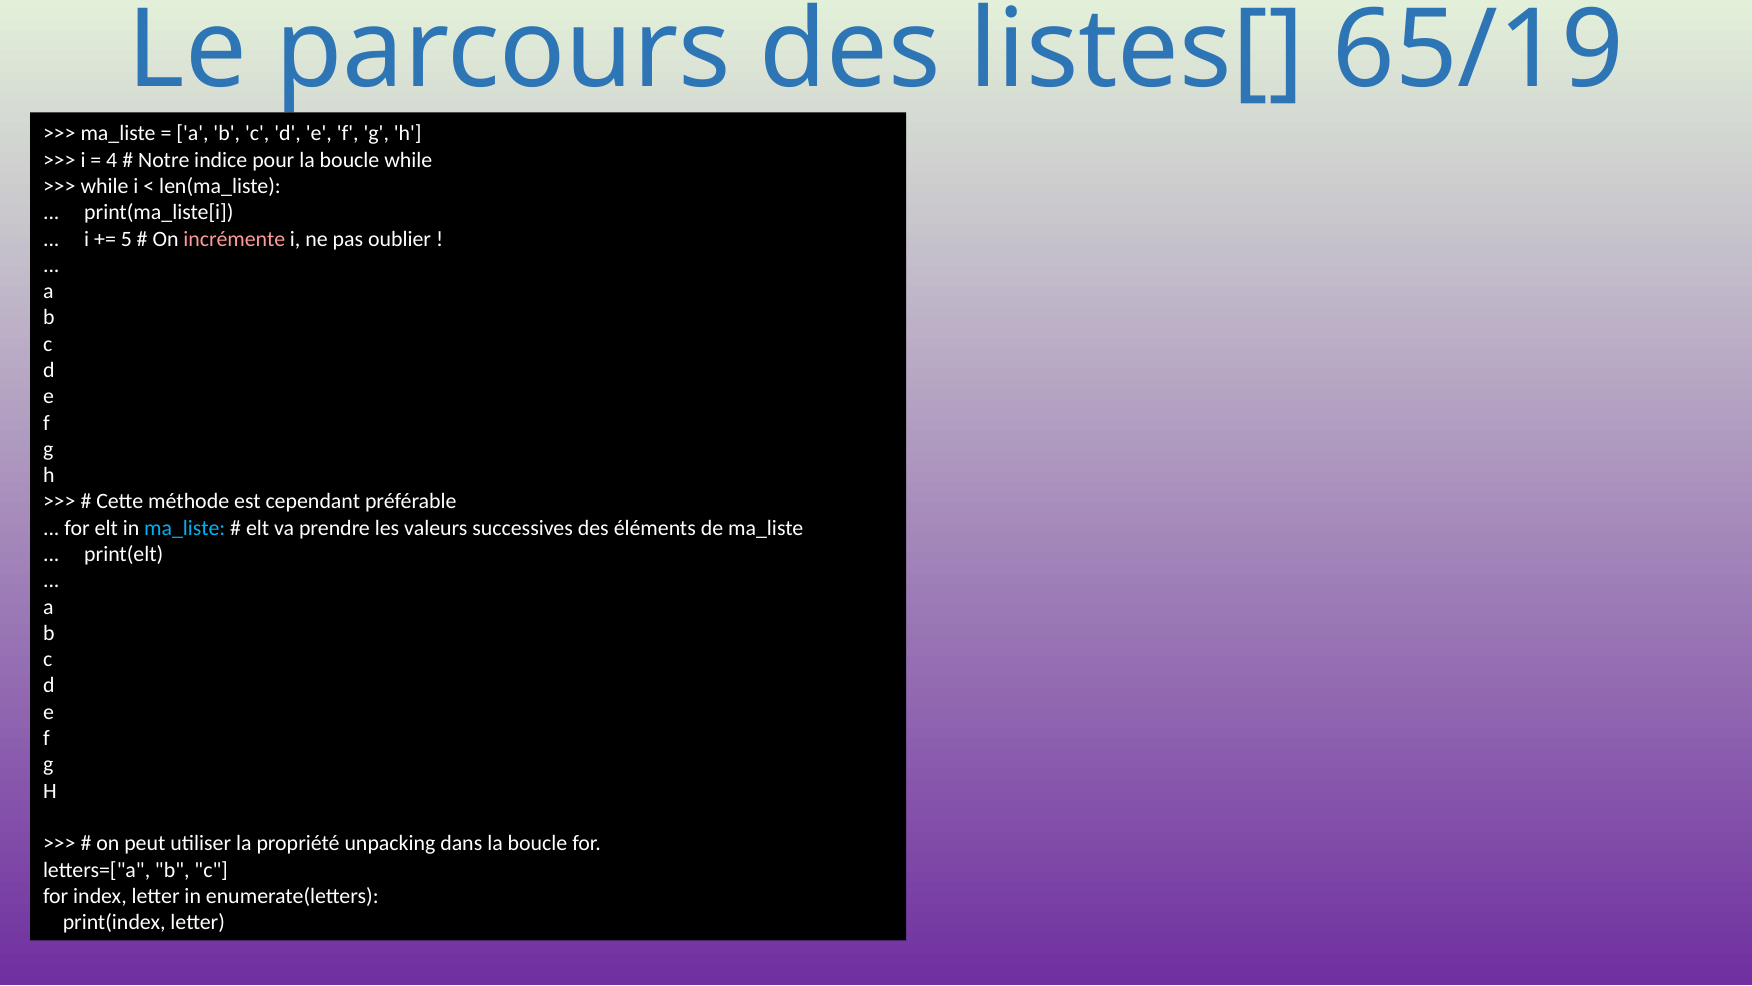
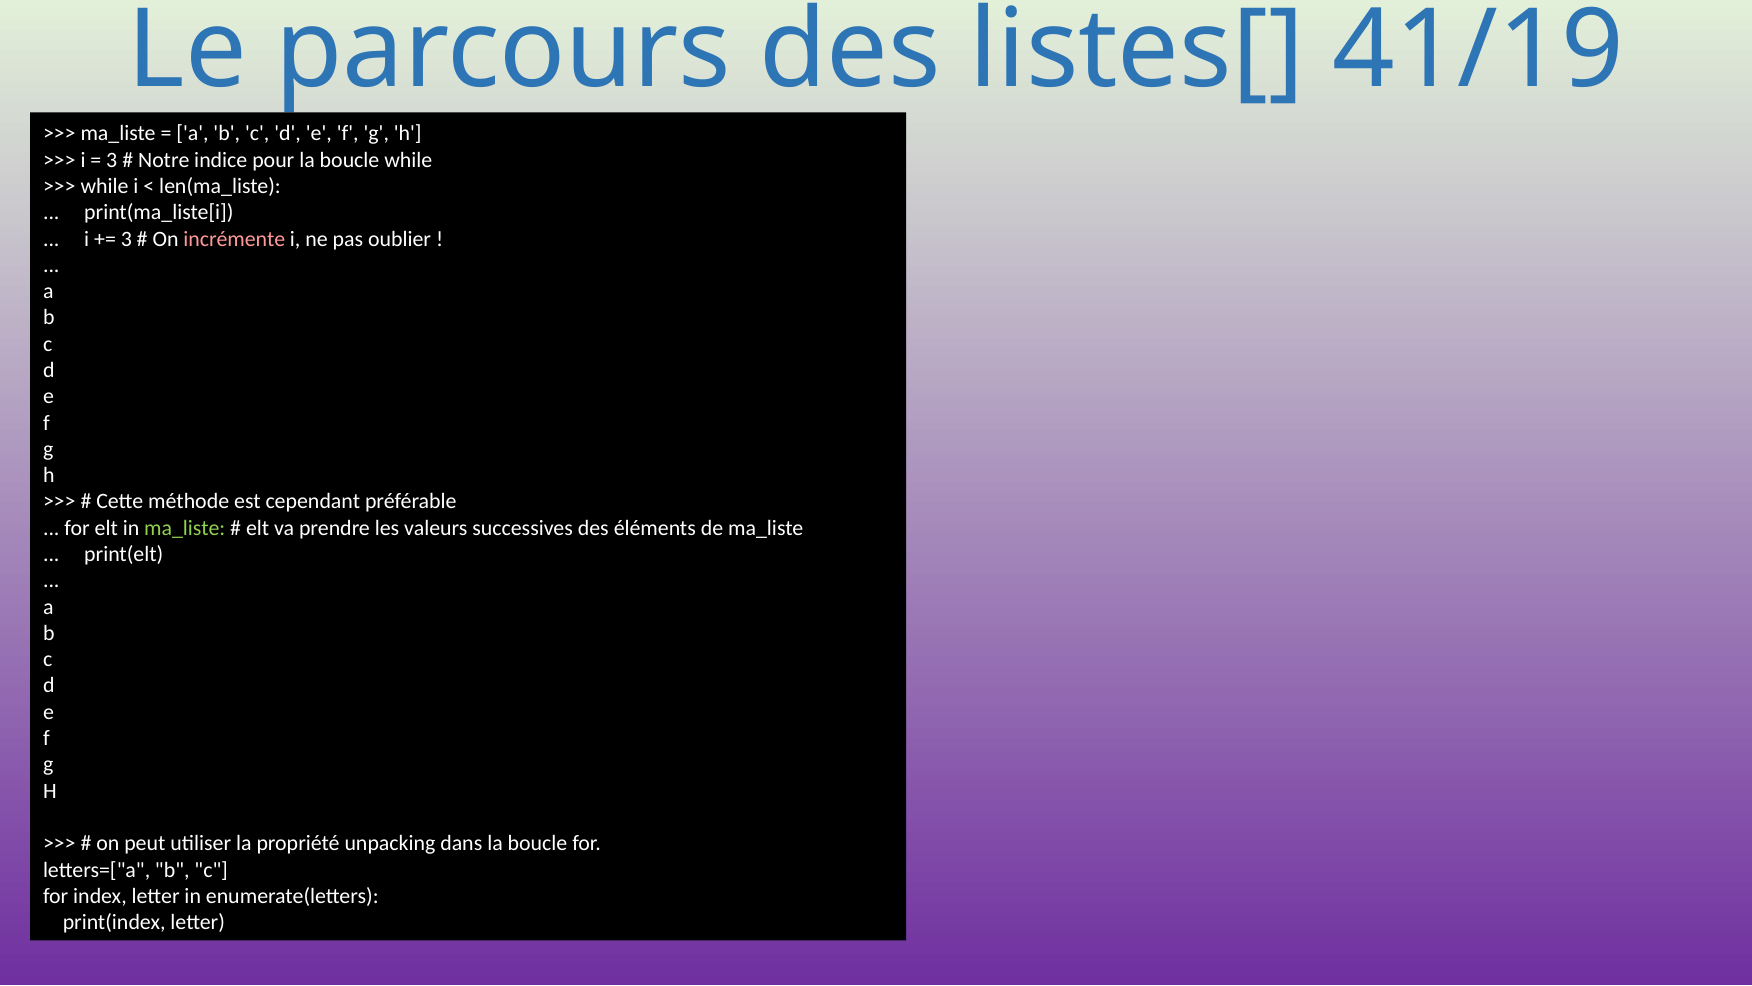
65/19: 65/19 -> 41/19 (1478, 50)
4: 4 -> 3 (112, 160)
5: 5 -> 3 (126, 239)
ma_liste colour: light blue -> light green (185, 528)
